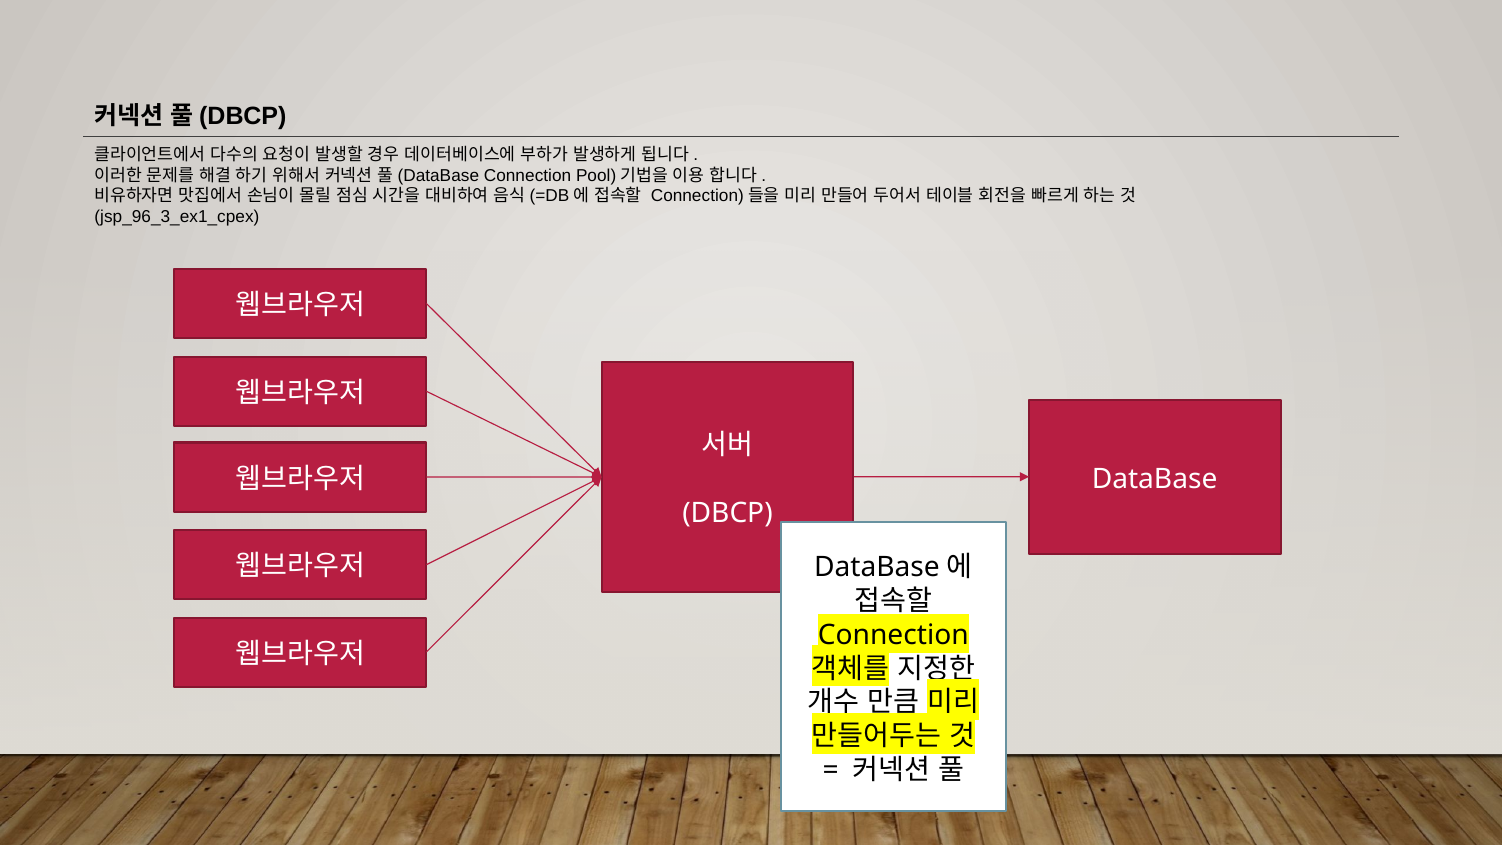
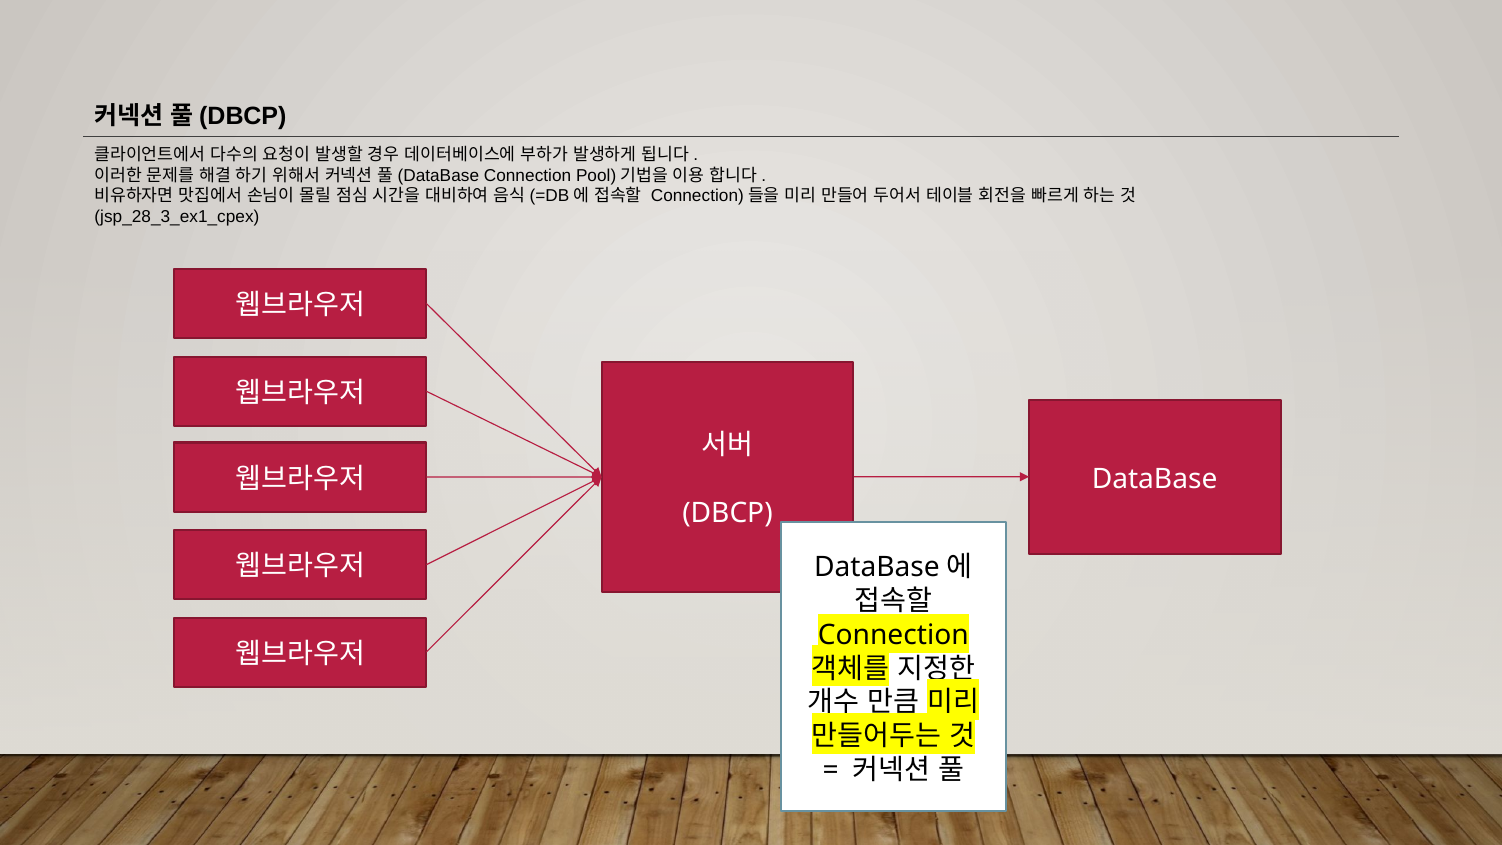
jsp_96_3_ex1_cpex: jsp_96_3_ex1_cpex -> jsp_28_3_ex1_cpex (177, 217)
